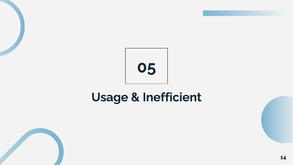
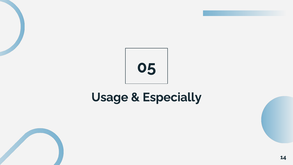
Inefficient: Inefficient -> Especially (172, 97)
